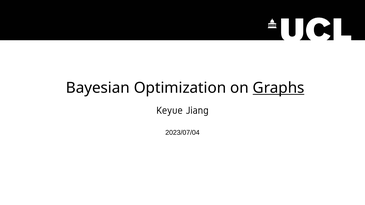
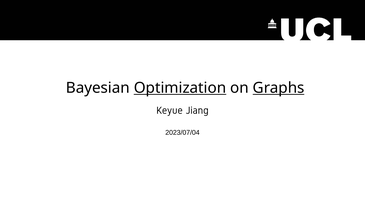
Optimization underline: none -> present (180, 88)
